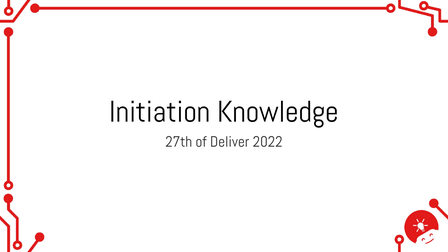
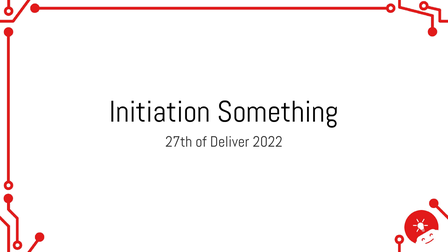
Knowledge: Knowledge -> Something (278, 112)
